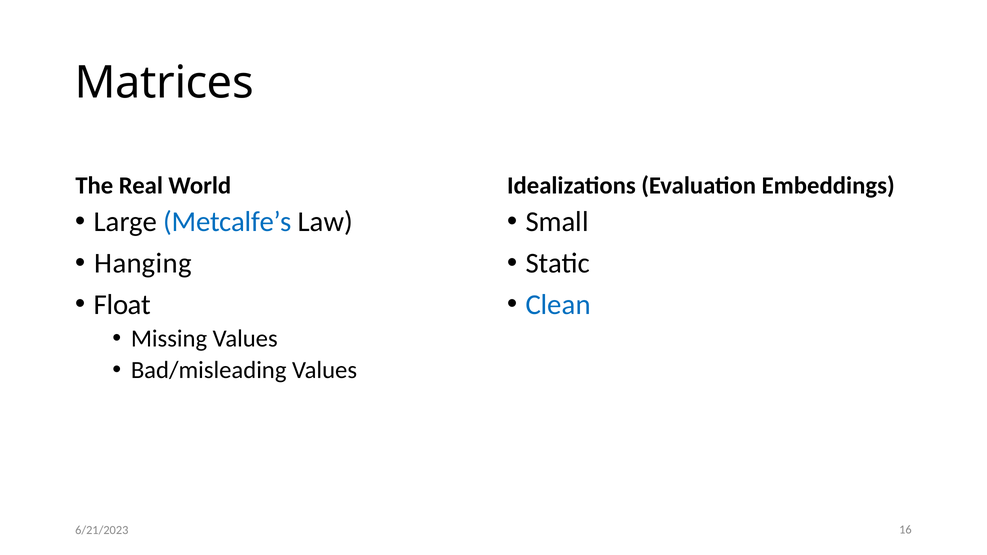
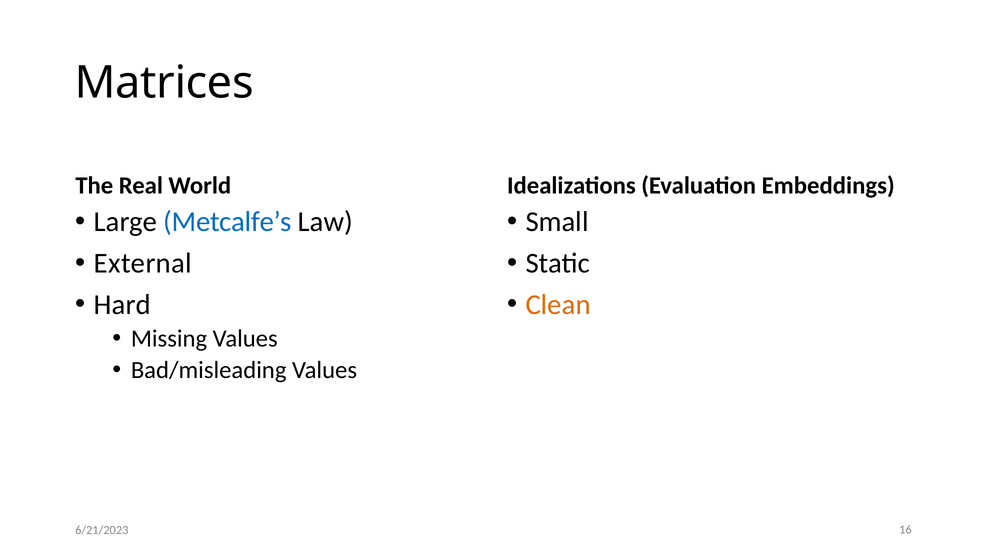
Hanging: Hanging -> External (143, 263)
Float: Float -> Hard (122, 305)
Clean colour: blue -> orange (558, 305)
